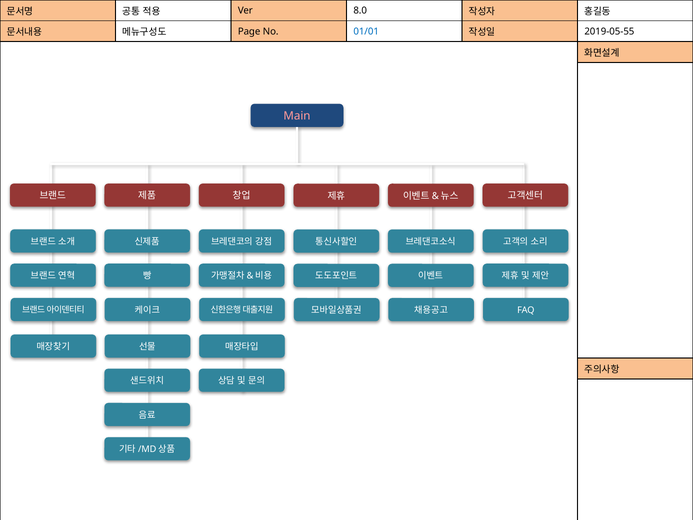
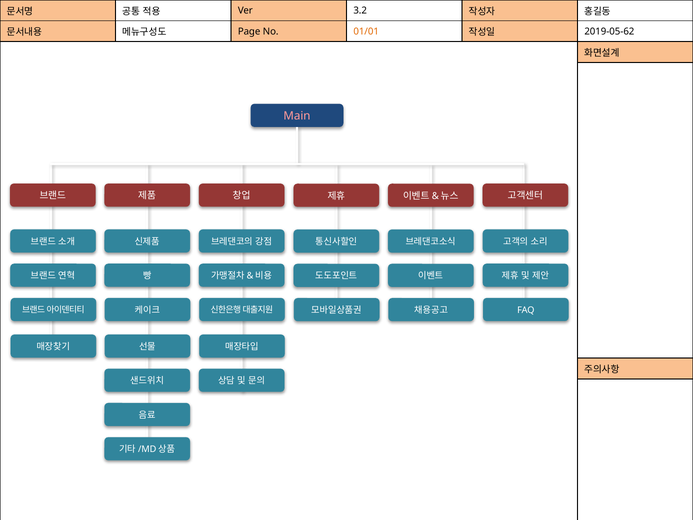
8.0: 8.0 -> 3.2 (360, 11)
01/01 colour: blue -> orange (366, 31)
2019-05-55: 2019-05-55 -> 2019-05-62 (609, 31)
